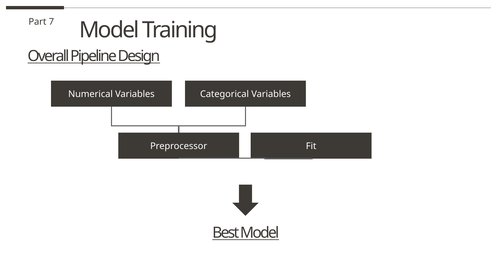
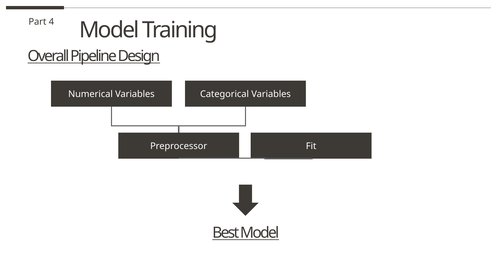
7: 7 -> 4 (51, 22)
